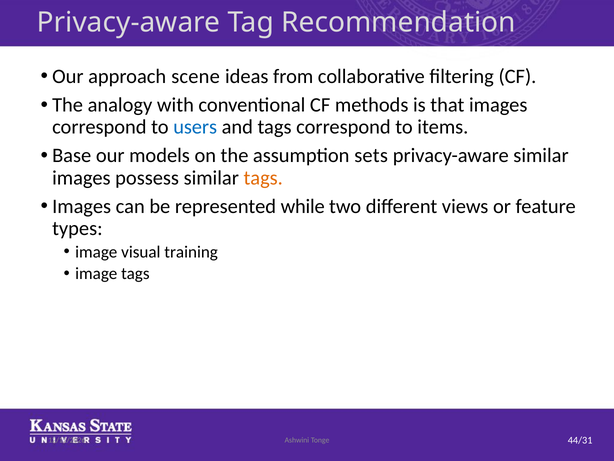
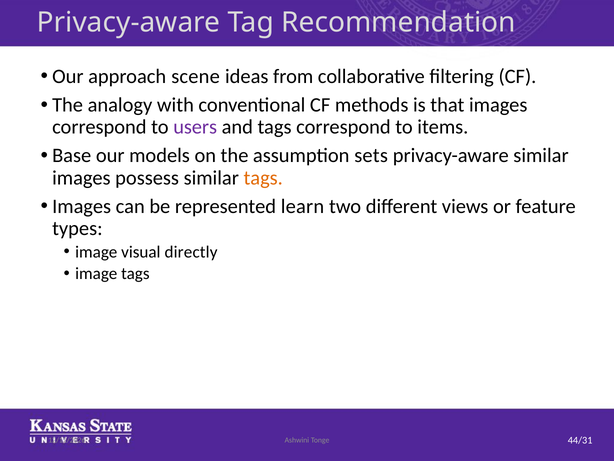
users colour: blue -> purple (195, 127)
while: while -> learn (302, 206)
training: training -> directly (191, 252)
